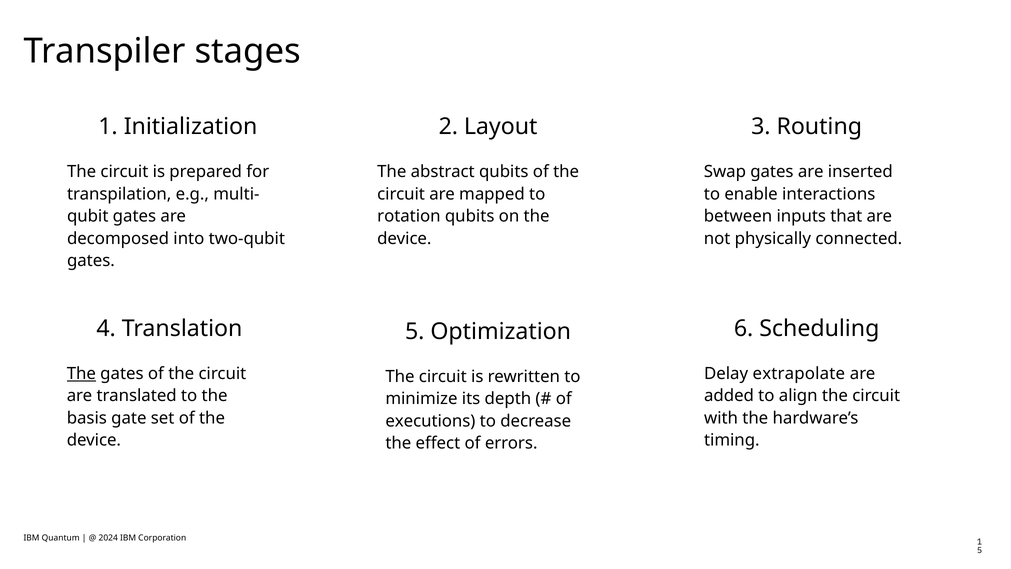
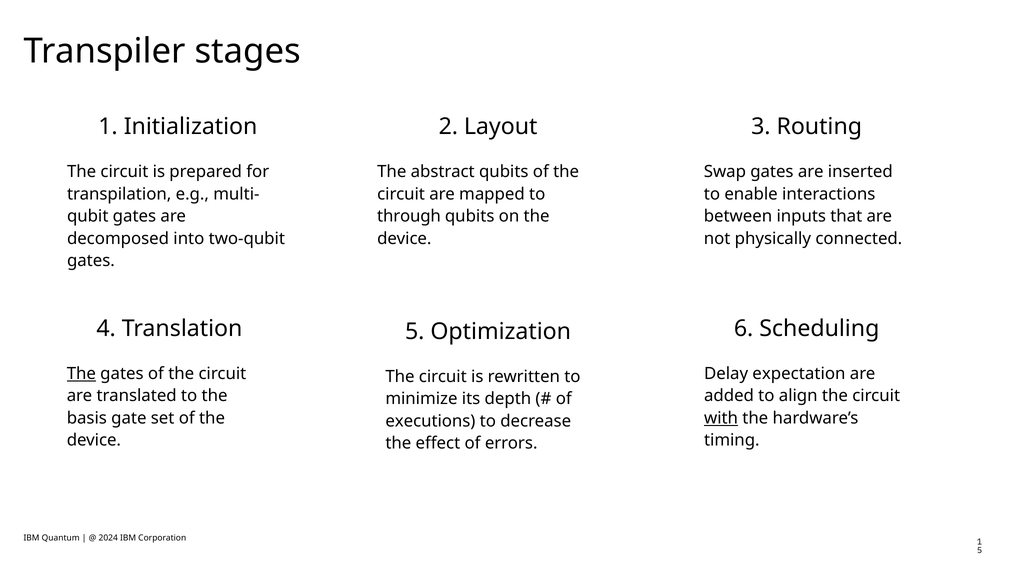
rotation: rotation -> through (409, 216)
extrapolate: extrapolate -> expectation (799, 373)
with underline: none -> present (721, 418)
